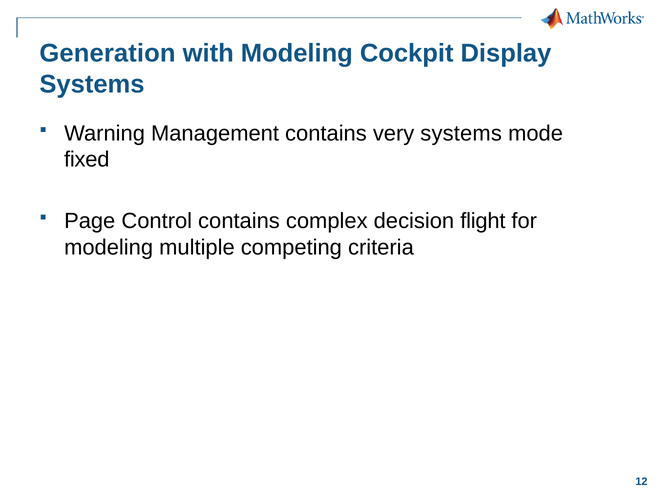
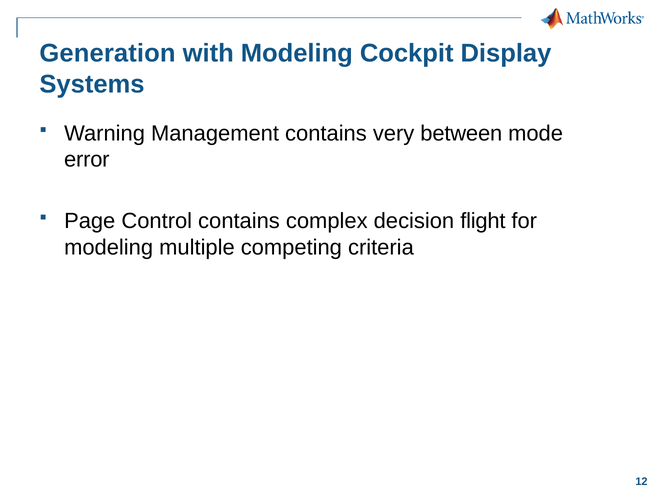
very systems: systems -> between (461, 133)
fixed: fixed -> error (87, 159)
